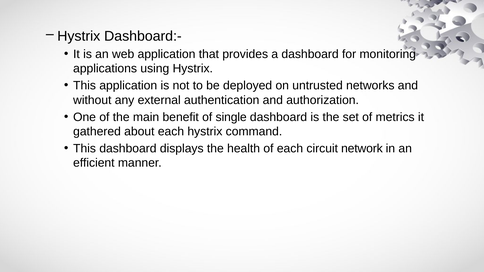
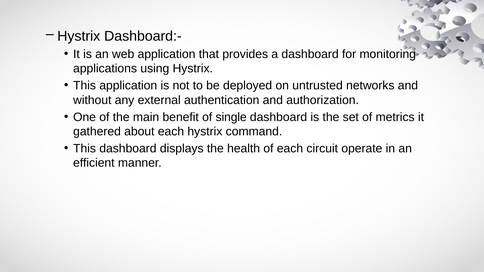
network: network -> operate (362, 149)
